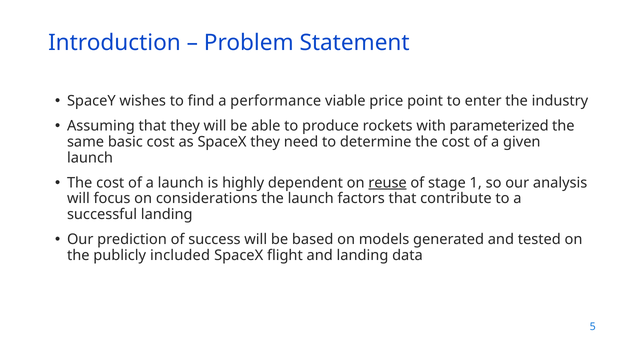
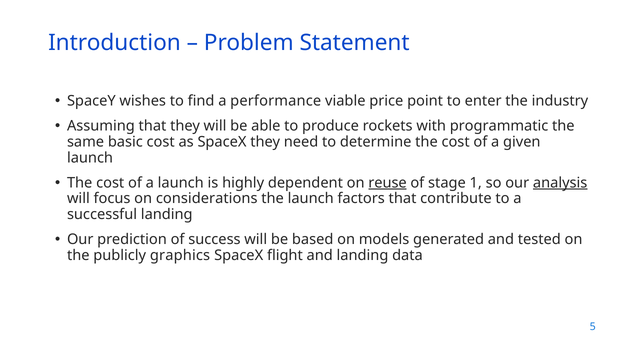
parameterized: parameterized -> programmatic (499, 126)
analysis underline: none -> present (560, 183)
included: included -> graphics (180, 255)
